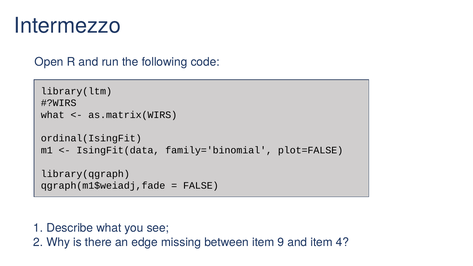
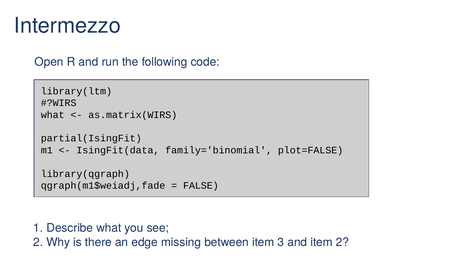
ordinal(IsingFit: ordinal(IsingFit -> partial(IsingFit (91, 138)
9: 9 -> 3 (281, 242)
item 4: 4 -> 2 (342, 242)
